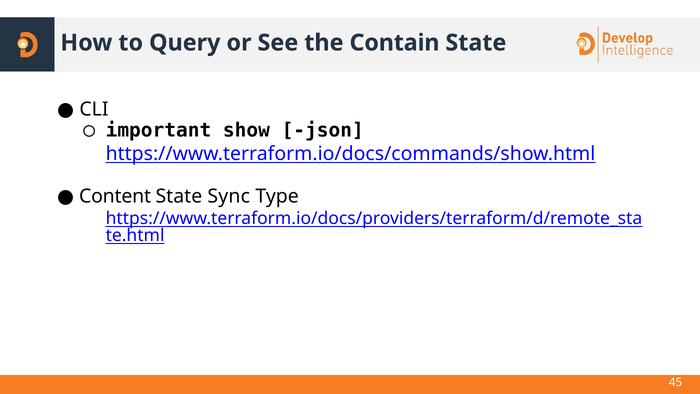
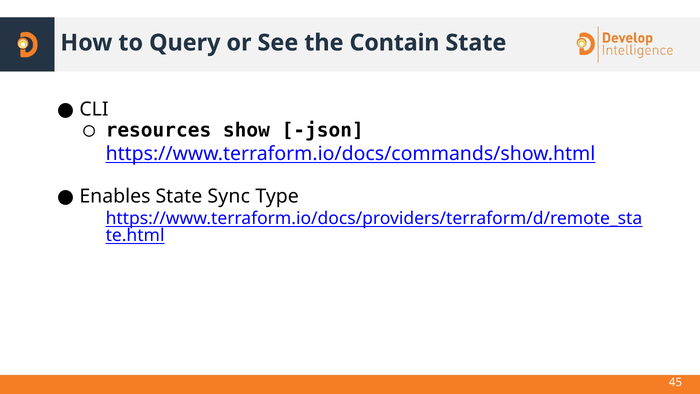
important: important -> resources (158, 130)
Content: Content -> Enables (115, 196)
